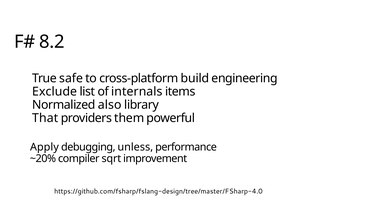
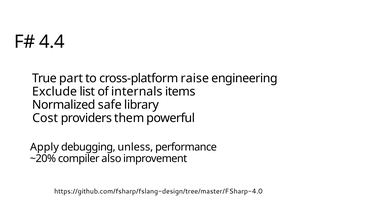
8.2: 8.2 -> 4.4 (52, 42)
safe: safe -> part (71, 78)
build: build -> raise (195, 78)
also: also -> safe (110, 105)
That: That -> Cost (45, 118)
sqrt: sqrt -> also (111, 159)
